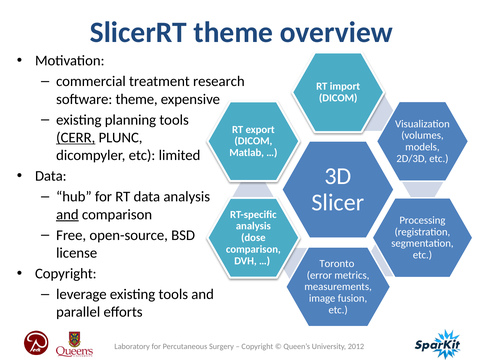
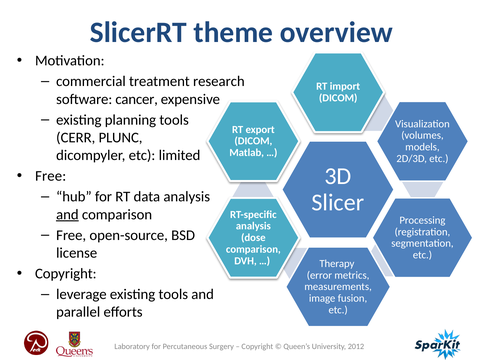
software theme: theme -> cancer (137, 99)
CERR underline: present -> none (76, 137)
Data: Data -> Free (51, 176)
Toronto: Toronto -> Therapy (337, 263)
